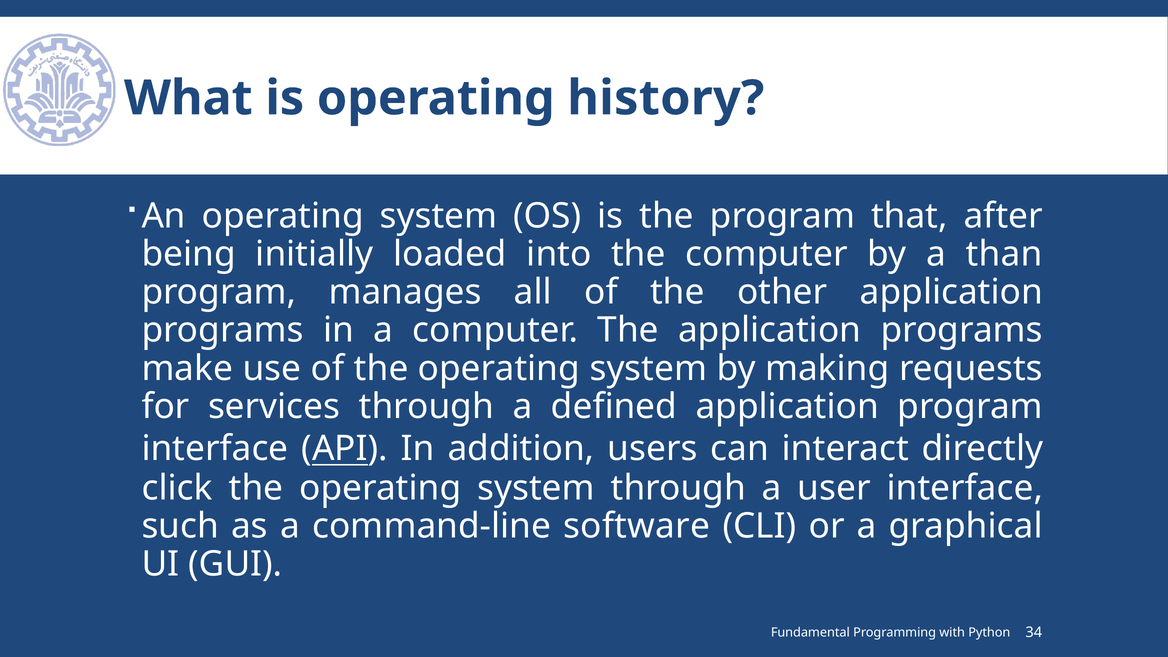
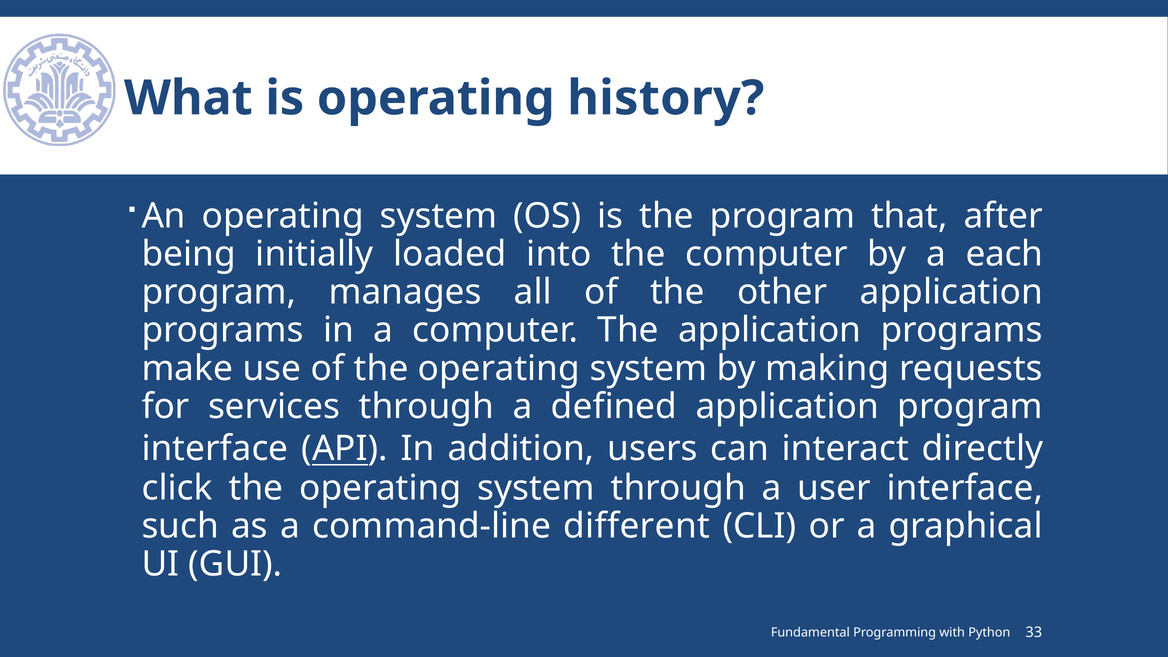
than: than -> each (1004, 254)
software: software -> different (637, 526)
34: 34 -> 33 (1034, 633)
